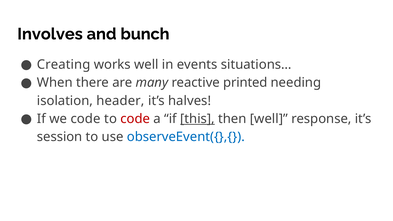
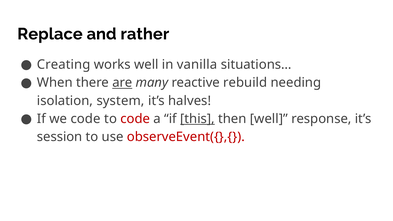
Involves: Involves -> Replace (50, 34)
bunch: bunch -> rather (145, 34)
events: events -> vanilla (197, 65)
are underline: none -> present (122, 83)
printed: printed -> rebuild (245, 83)
header: header -> system (120, 101)
observeEvent({},{ colour: blue -> red (186, 137)
